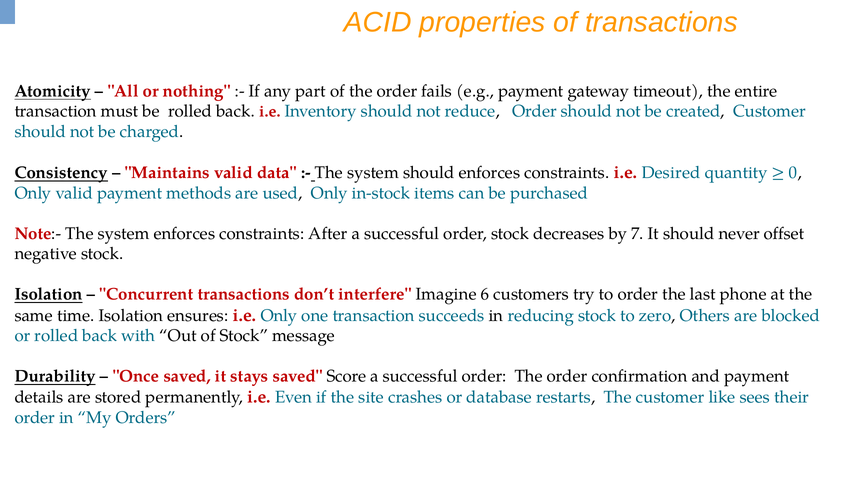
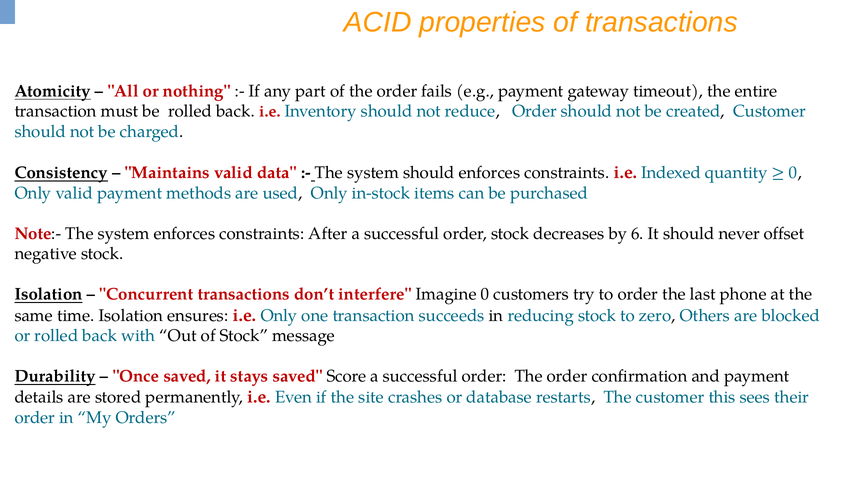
Desired: Desired -> Indexed (671, 173)
7: 7 -> 6 (637, 234)
Imagine 6: 6 -> 0 (485, 294)
like: like -> this (722, 397)
